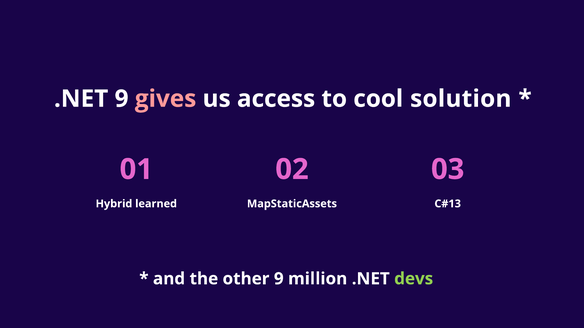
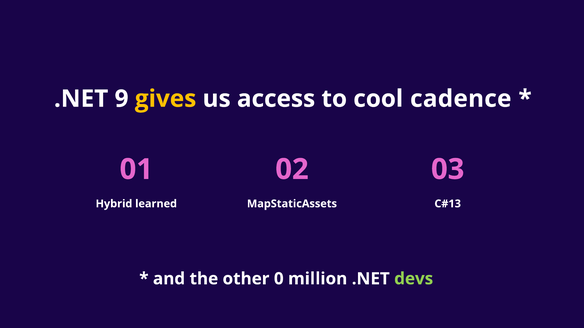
gives colour: pink -> yellow (166, 99)
solution: solution -> cadence (461, 99)
other 9: 9 -> 0 (279, 279)
